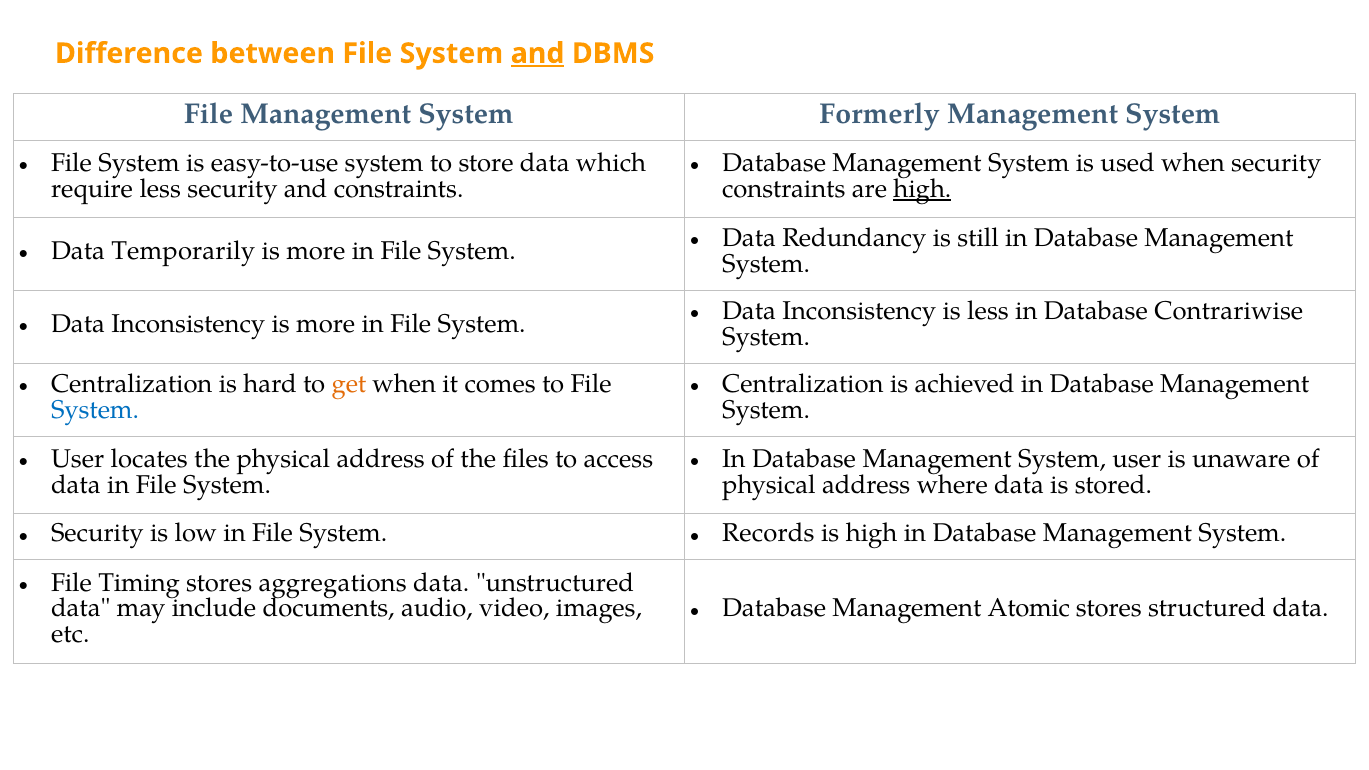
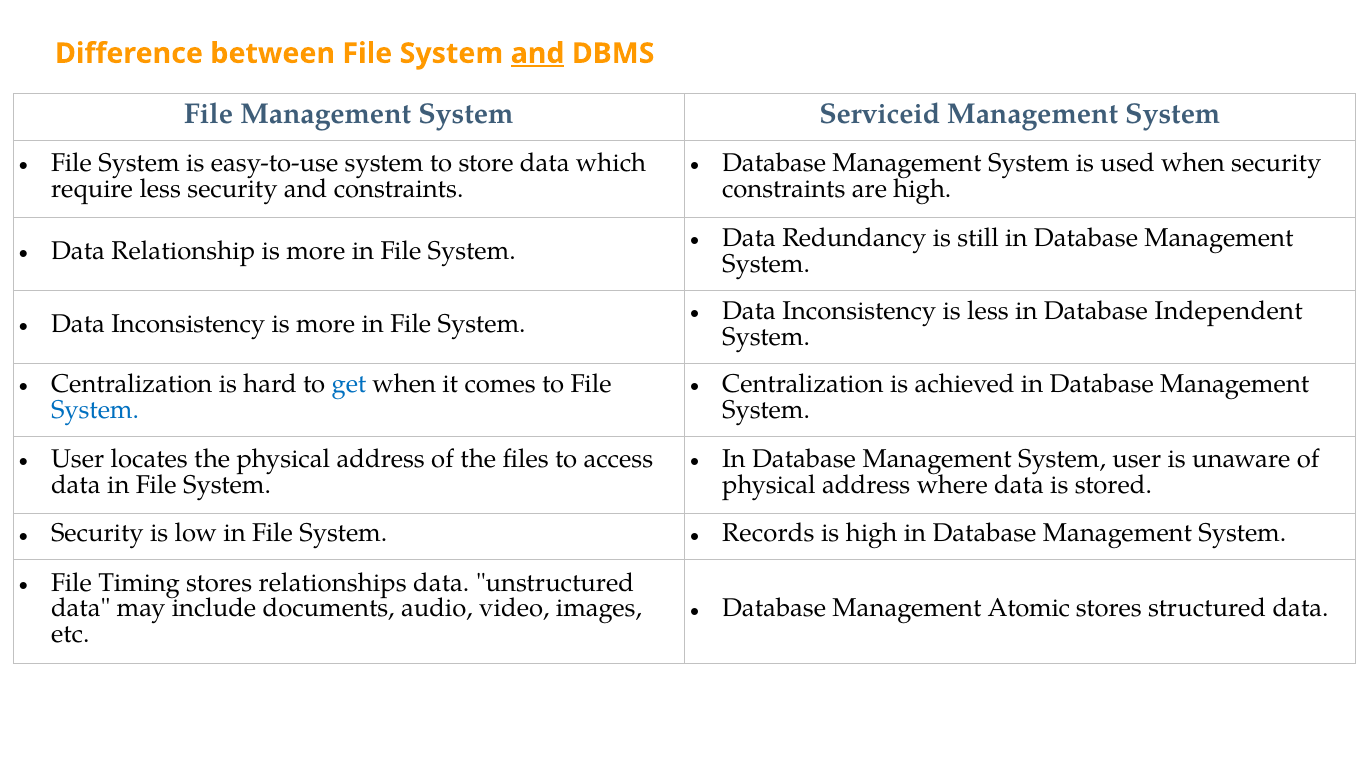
Formerly: Formerly -> Serviceid (880, 114)
high underline: present -> none (922, 189)
Temporarily: Temporarily -> Relationship (183, 251)
Contrariwise: Contrariwise -> Independent (1229, 311)
get colour: orange -> blue (349, 384)
aggregations: aggregations -> relationships (333, 583)
